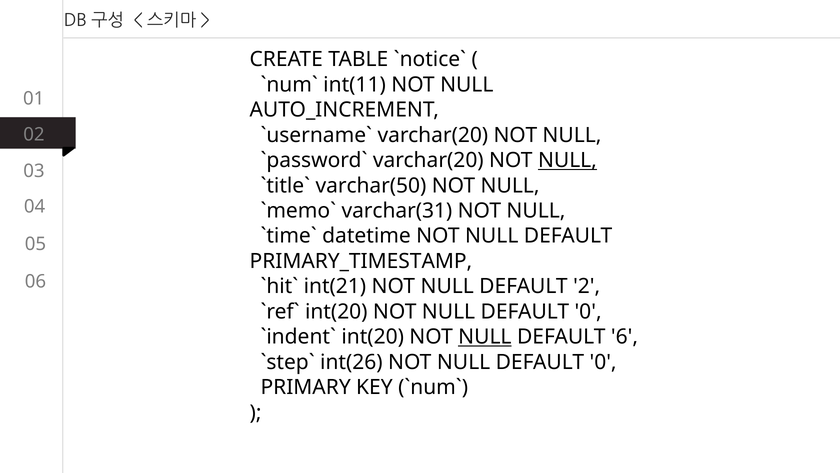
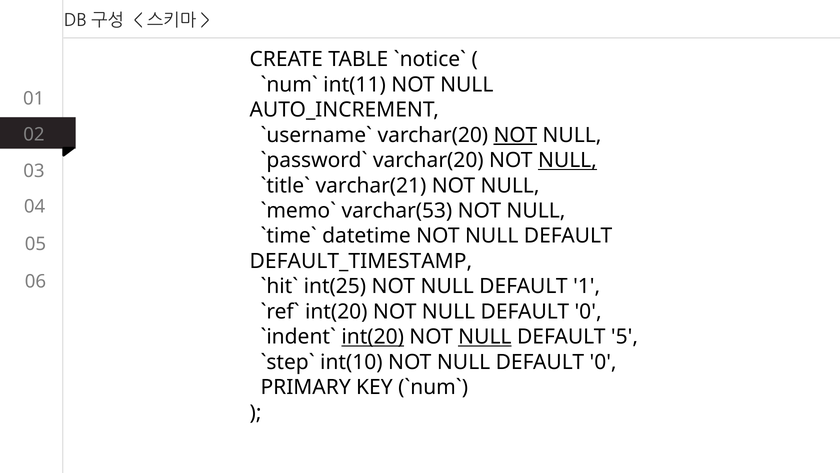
NOT underline: none -> present (515, 135)
varchar(50: varchar(50 -> varchar(21 (371, 185)
varchar(31: varchar(31 -> varchar(53 (397, 211)
PRIMARY_TIMESTAMP: PRIMARY_TIMESTAMP -> DEFAULT_TIMESTAMP (361, 261)
int(21: int(21 -> int(25 (335, 286)
2: 2 -> 1 (587, 286)
int(20 underline: none -> present (373, 337)
6: 6 -> 5 (624, 337)
int(26: int(26 -> int(10 (351, 362)
